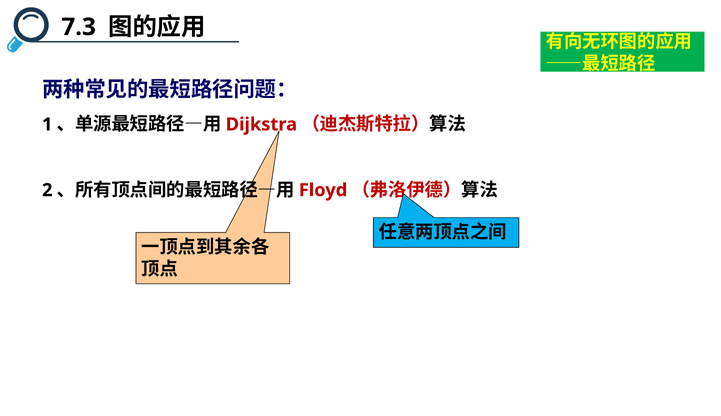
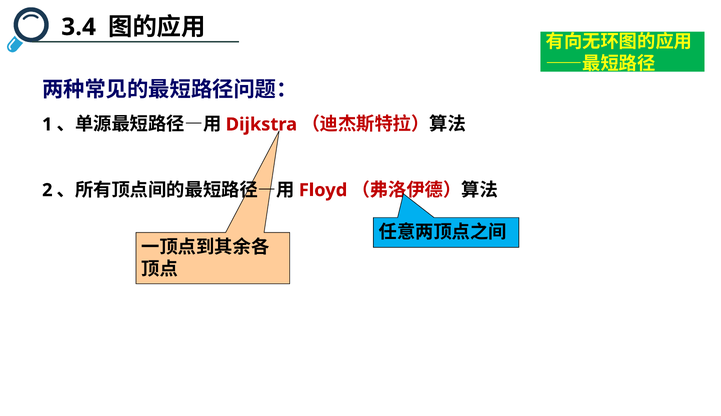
7.3: 7.3 -> 3.4 (79, 27)
